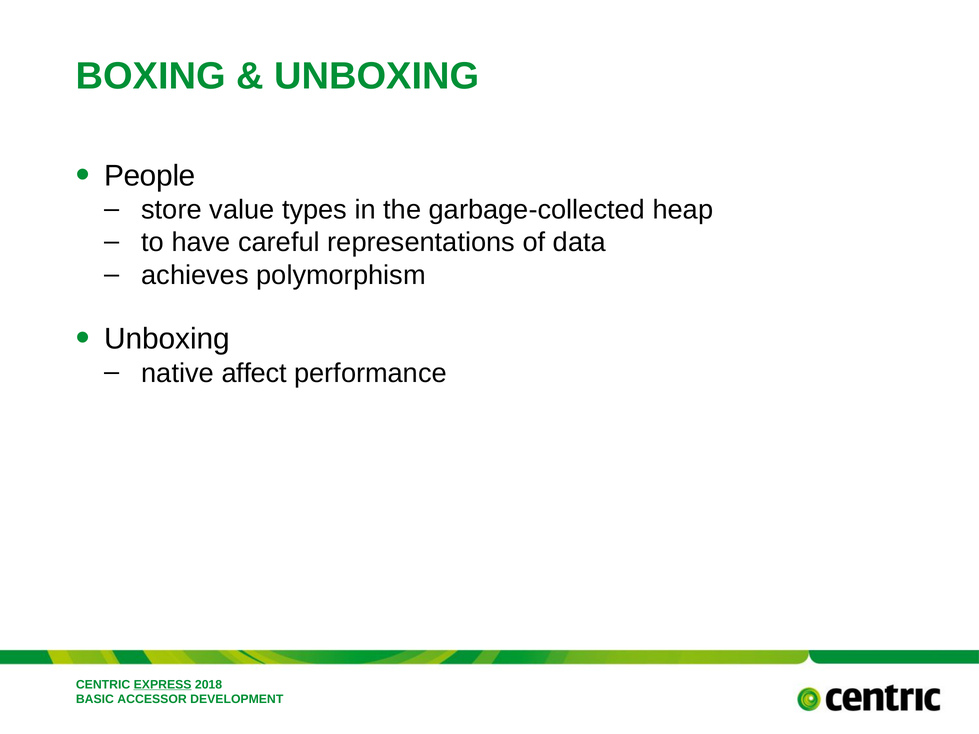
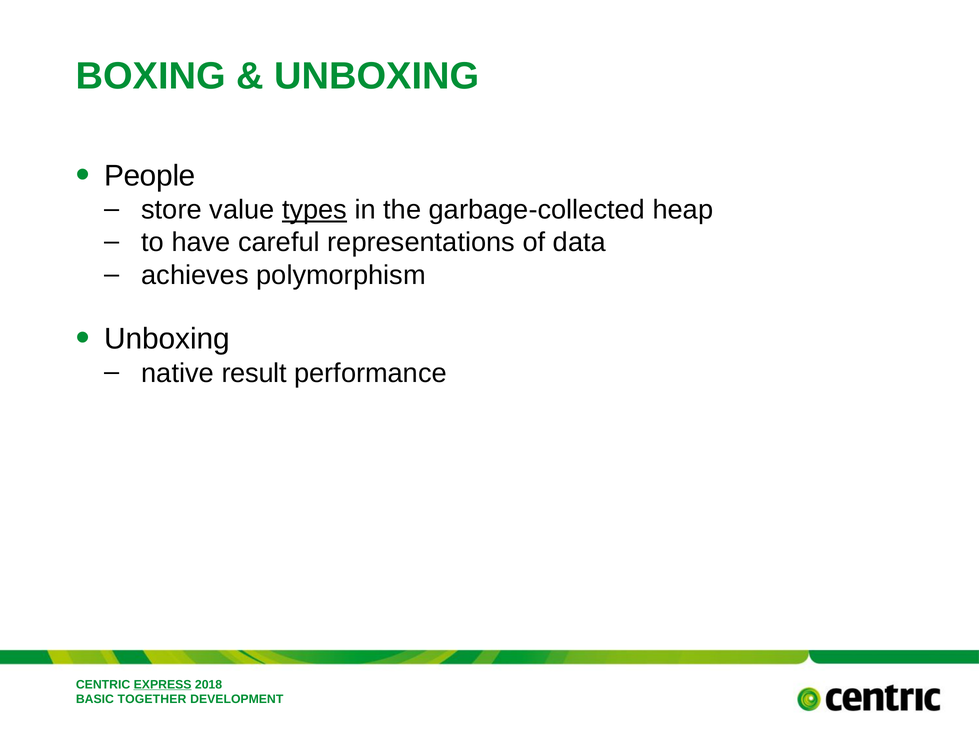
types underline: none -> present (315, 210)
affect: affect -> result (254, 373)
ACCESSOR: ACCESSOR -> TOGETHER (152, 699)
